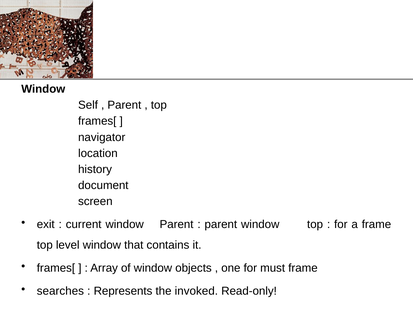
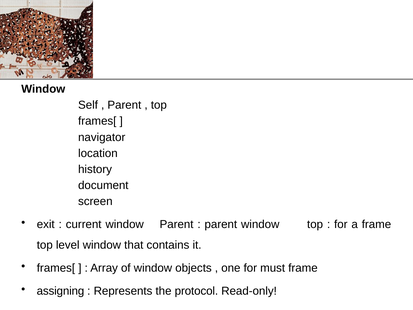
searches: searches -> assigning (60, 291)
invoked: invoked -> protocol (196, 291)
